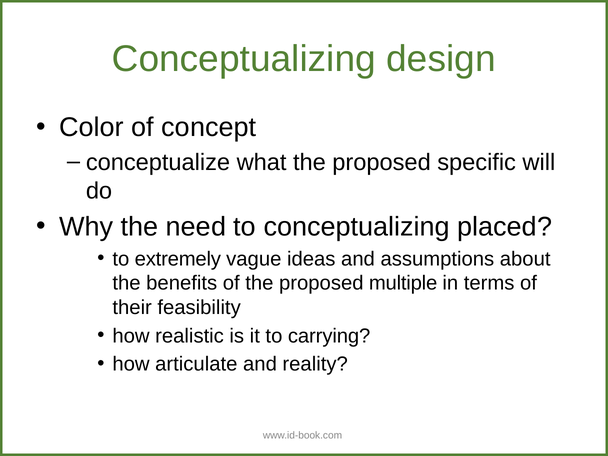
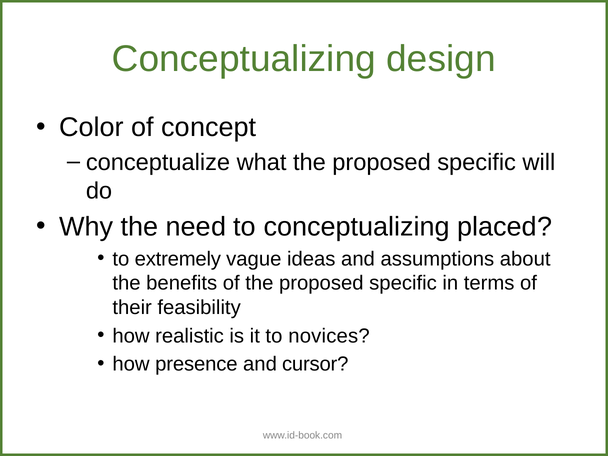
of the proposed multiple: multiple -> specific (403, 283)
carrying: carrying -> novices (329, 336)
articulate: articulate -> presence (196, 364)
reality: reality -> cursor (315, 364)
